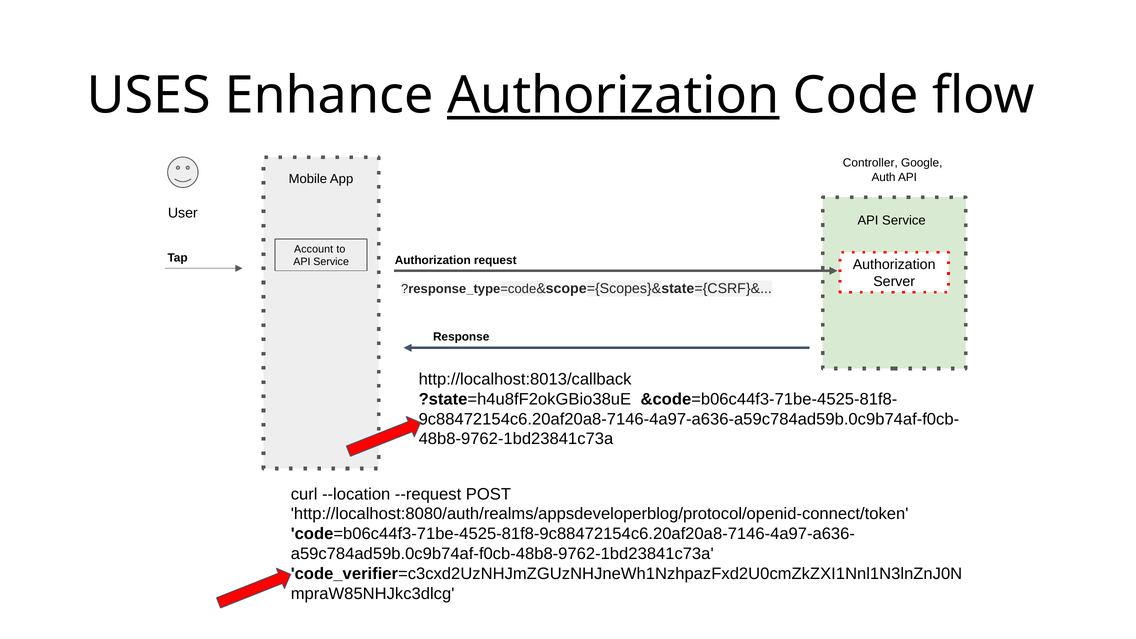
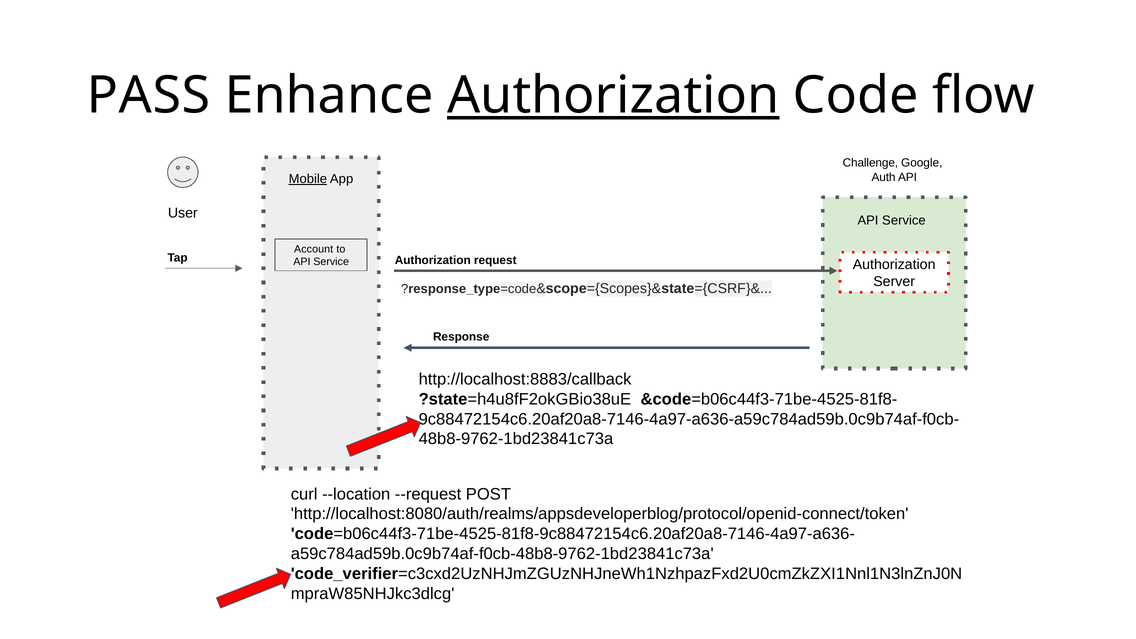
USES: USES -> PASS (149, 95)
Controller: Controller -> Challenge (870, 163)
Mobile underline: none -> present (308, 179)
http://localhost:8013/callback: http://localhost:8013/callback -> http://localhost:8883/callback (525, 379)
